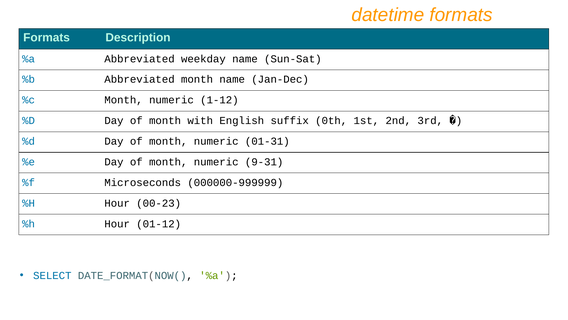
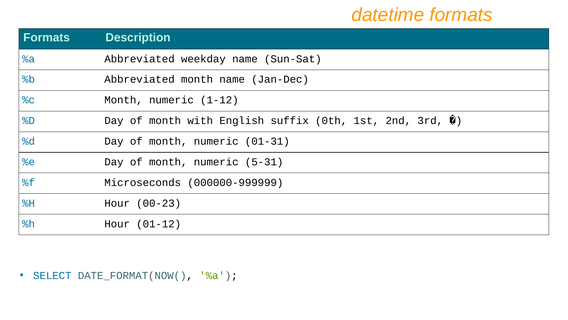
9-31: 9-31 -> 5-31 (264, 162)
